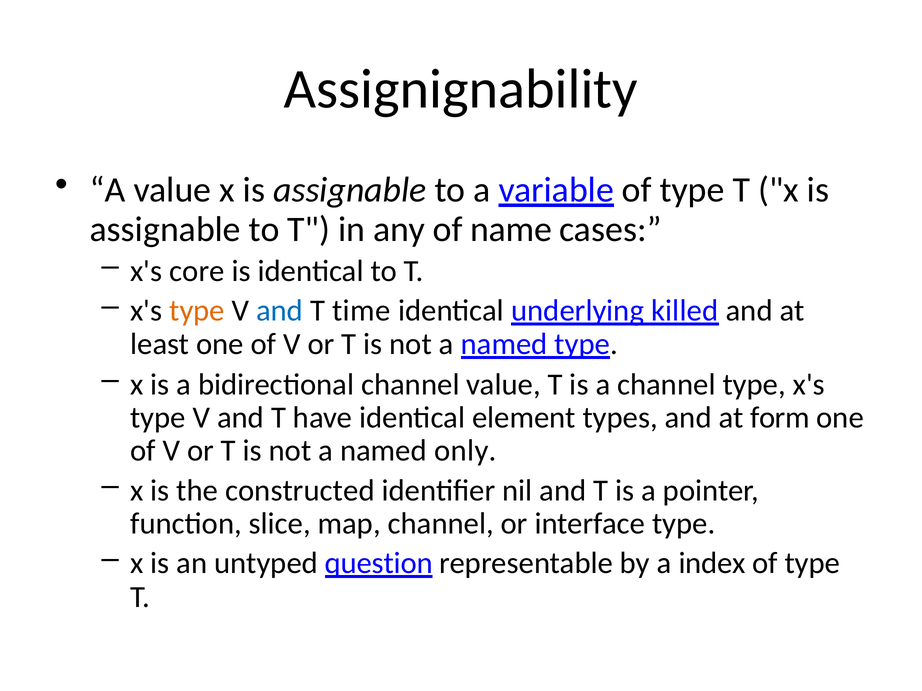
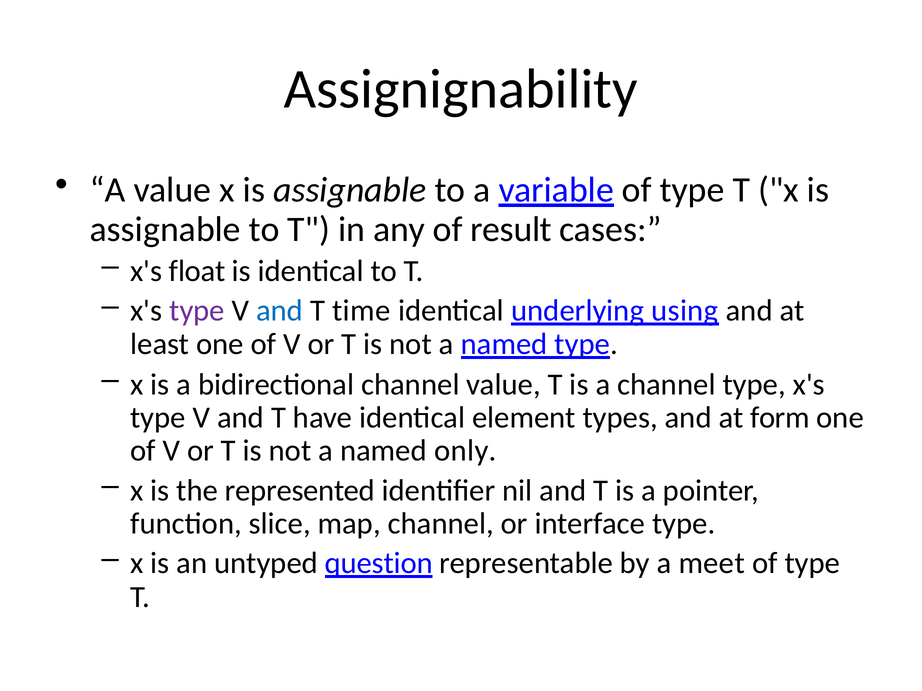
name: name -> result (511, 229)
core: core -> float (197, 271)
type colour: orange -> purple (197, 311)
killed: killed -> using (685, 311)
constructed: constructed -> represented (300, 491)
index: index -> meet (712, 564)
